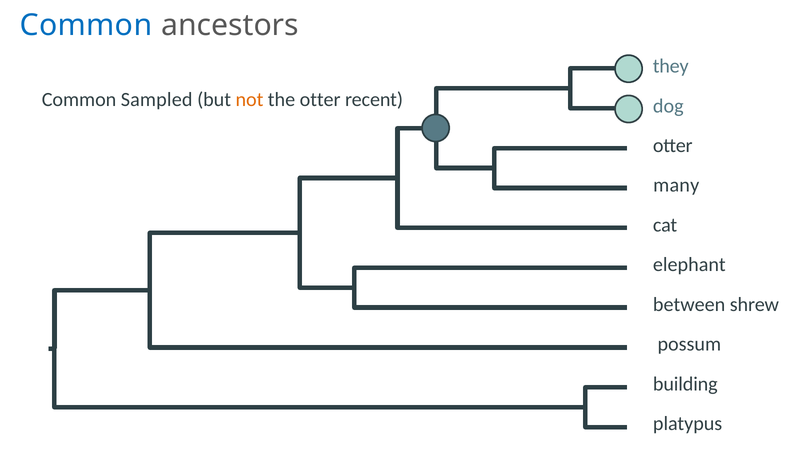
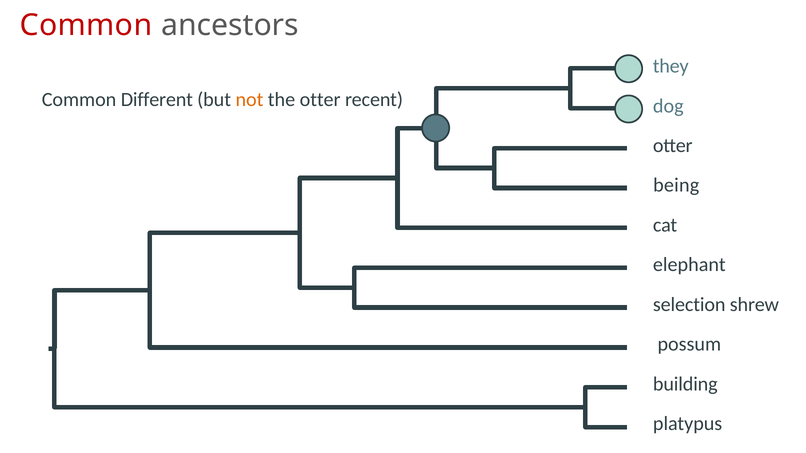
Common colour: blue -> red (86, 25)
Sampled: Sampled -> Different (157, 100)
many: many -> being (676, 185)
between: between -> selection (689, 305)
